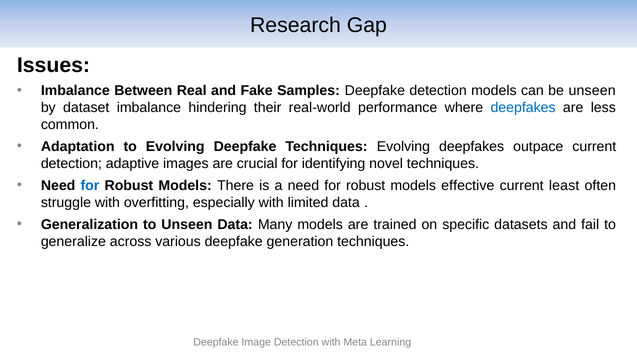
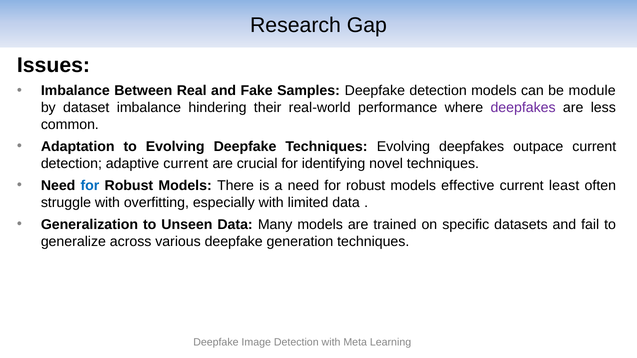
be unseen: unseen -> module (592, 91)
deepfakes colour: blue -> purple (523, 108)
adaptive images: images -> current (186, 164)
